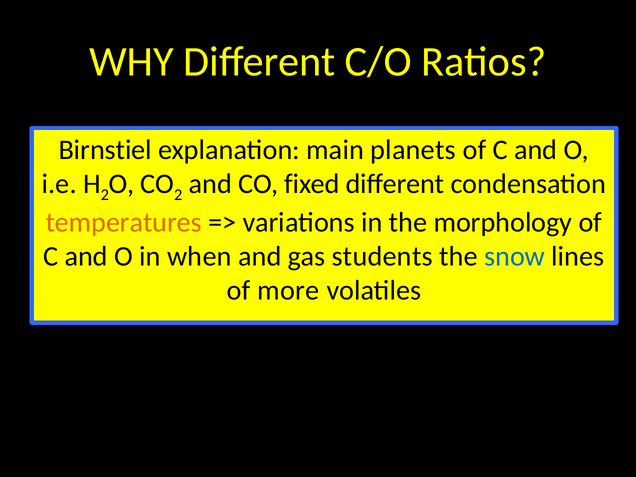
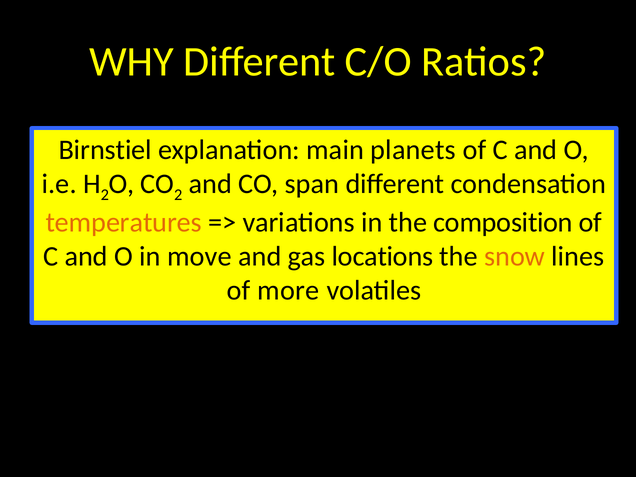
fixed: fixed -> span (312, 184)
morphology: morphology -> composition (503, 223)
when: when -> move (199, 257)
students: students -> locations (382, 257)
snow colour: blue -> orange (515, 257)
